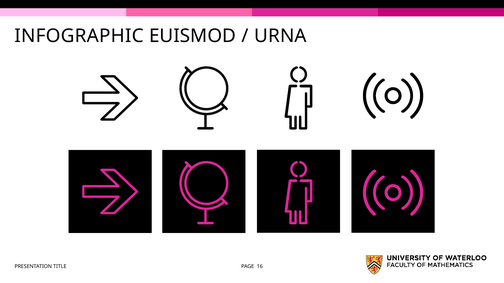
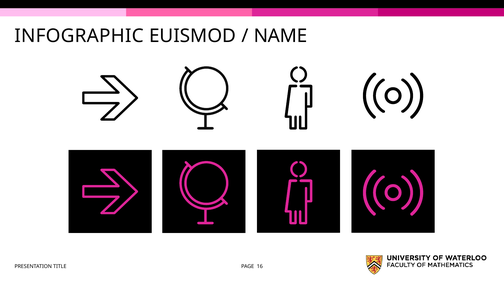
URNA: URNA -> NAME (281, 36)
